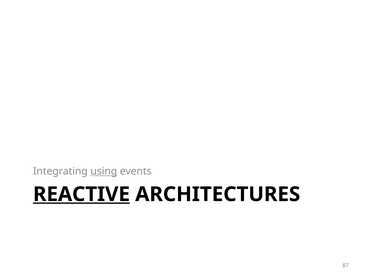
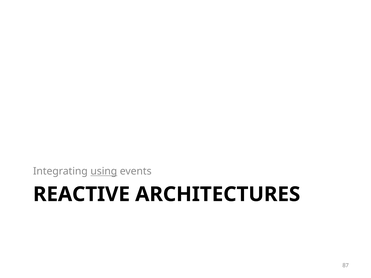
REACTIVE underline: present -> none (81, 194)
